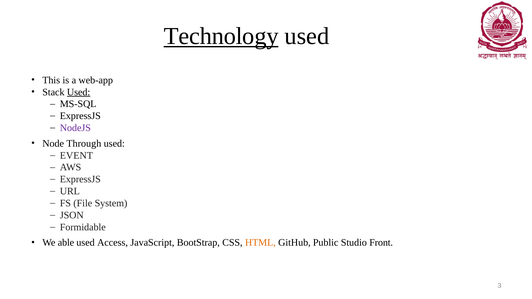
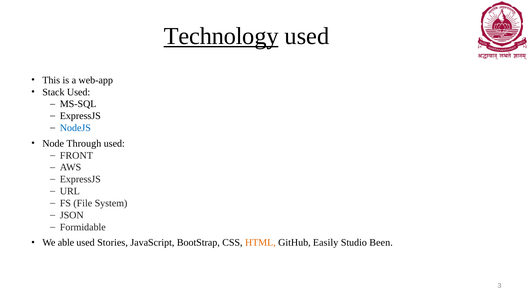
Used underline: present -> none (79, 92)
NodeJS colour: purple -> blue (75, 128)
EVENT: EVENT -> FRONT (76, 156)
Access: Access -> Stories (113, 243)
Public: Public -> Easily (326, 243)
Front: Front -> Been (381, 243)
